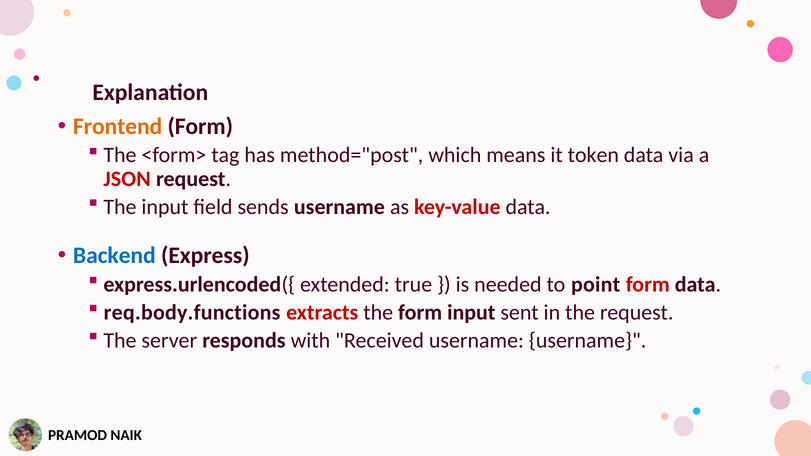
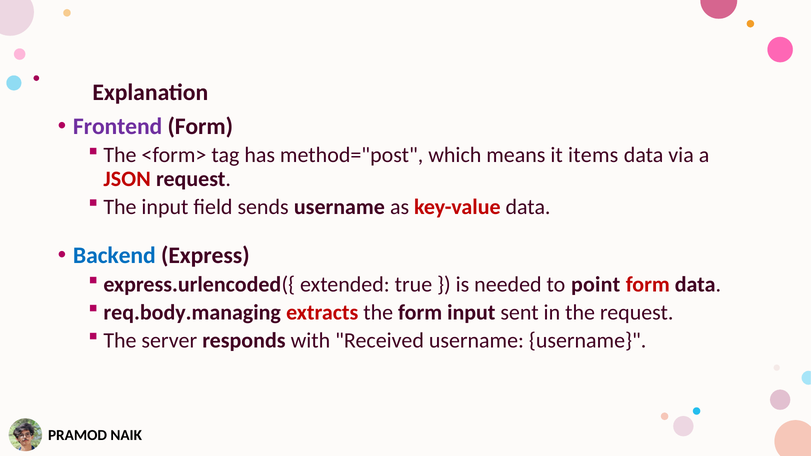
Frontend colour: orange -> purple (118, 126)
token: token -> items (593, 155)
req.body.functions: req.body.functions -> req.body.managing (192, 312)
